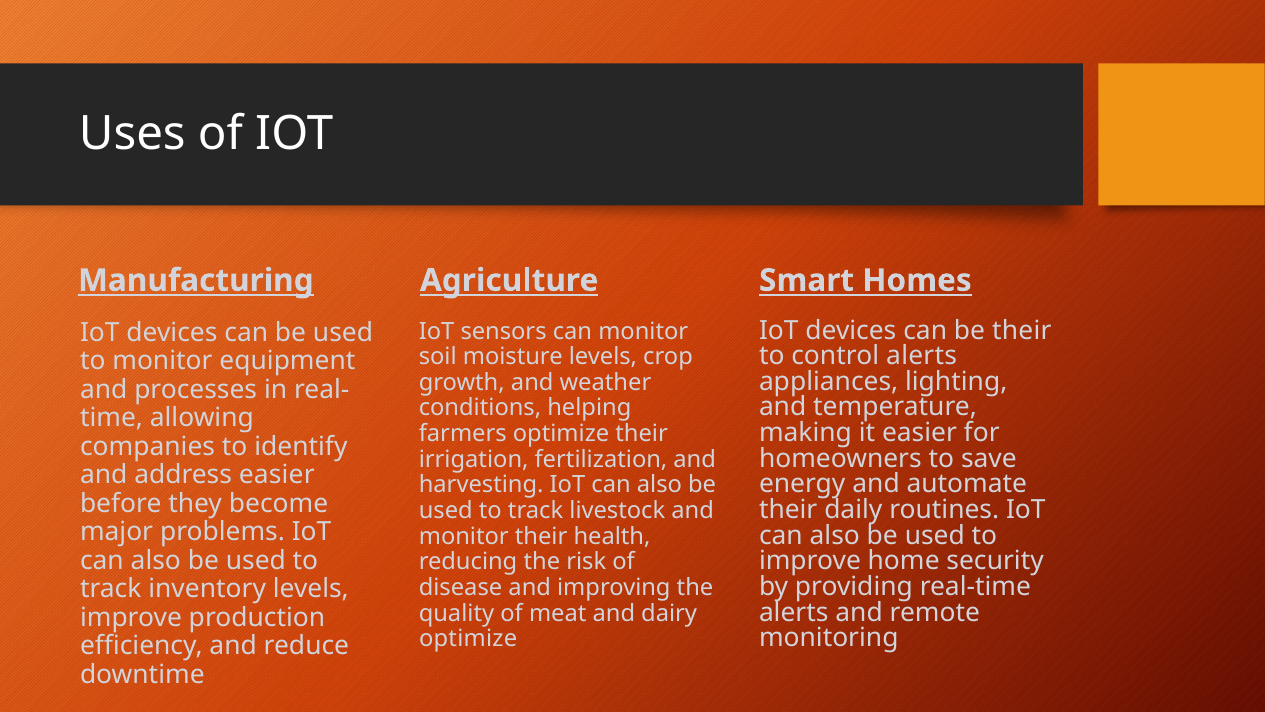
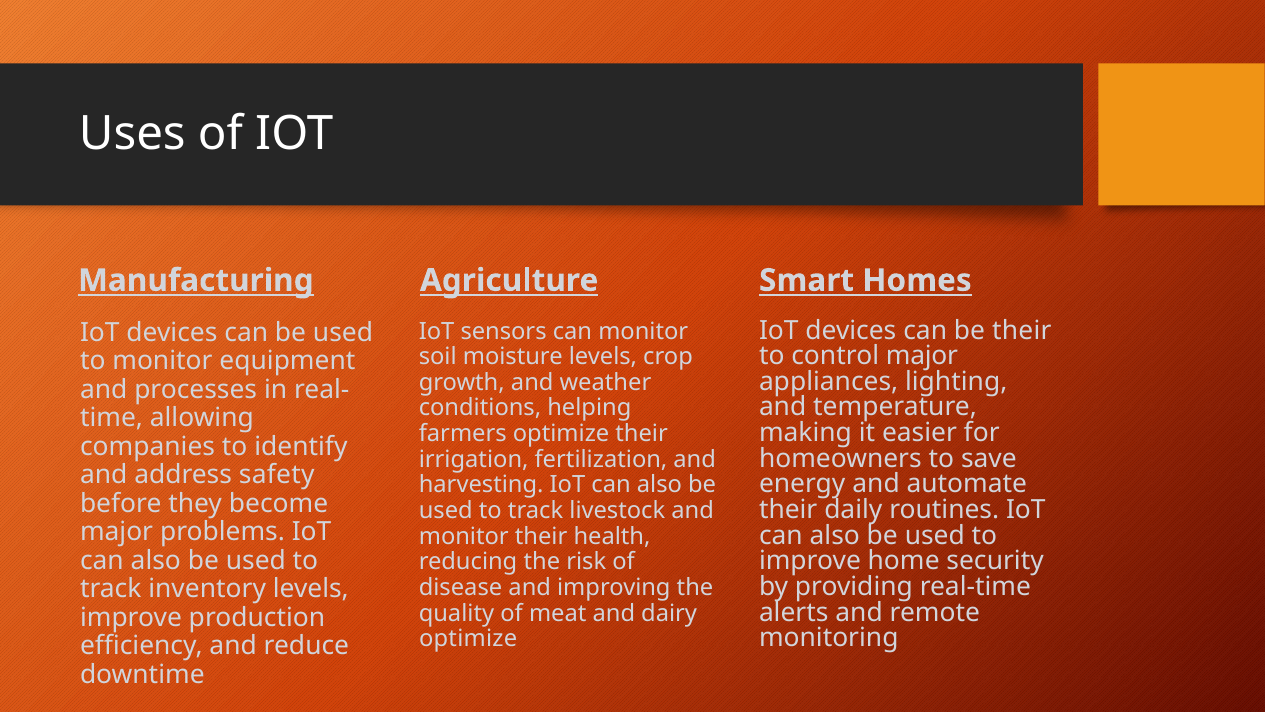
control alerts: alerts -> major (922, 356)
address easier: easier -> safety (277, 475)
